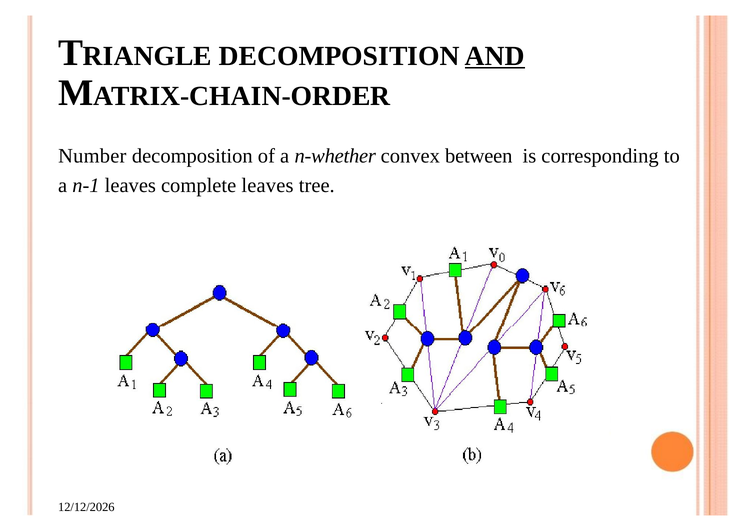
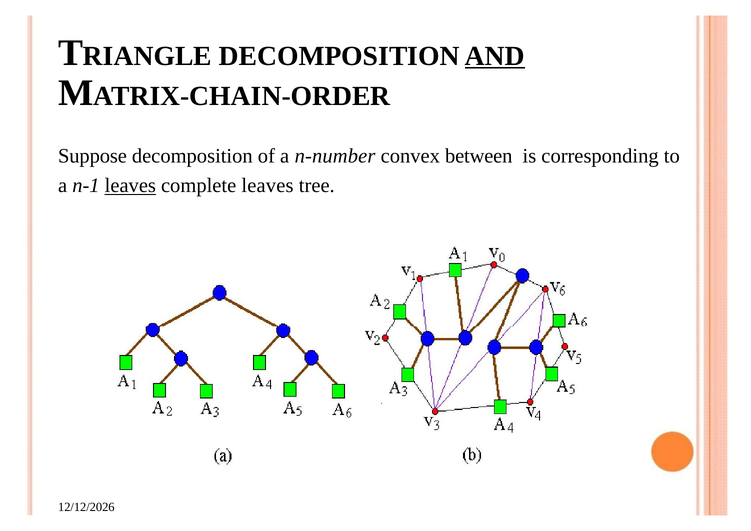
Number: Number -> Suppose (92, 156)
n-whether: n-whether -> n-number (335, 156)
leaves underline: none -> present (130, 186)
